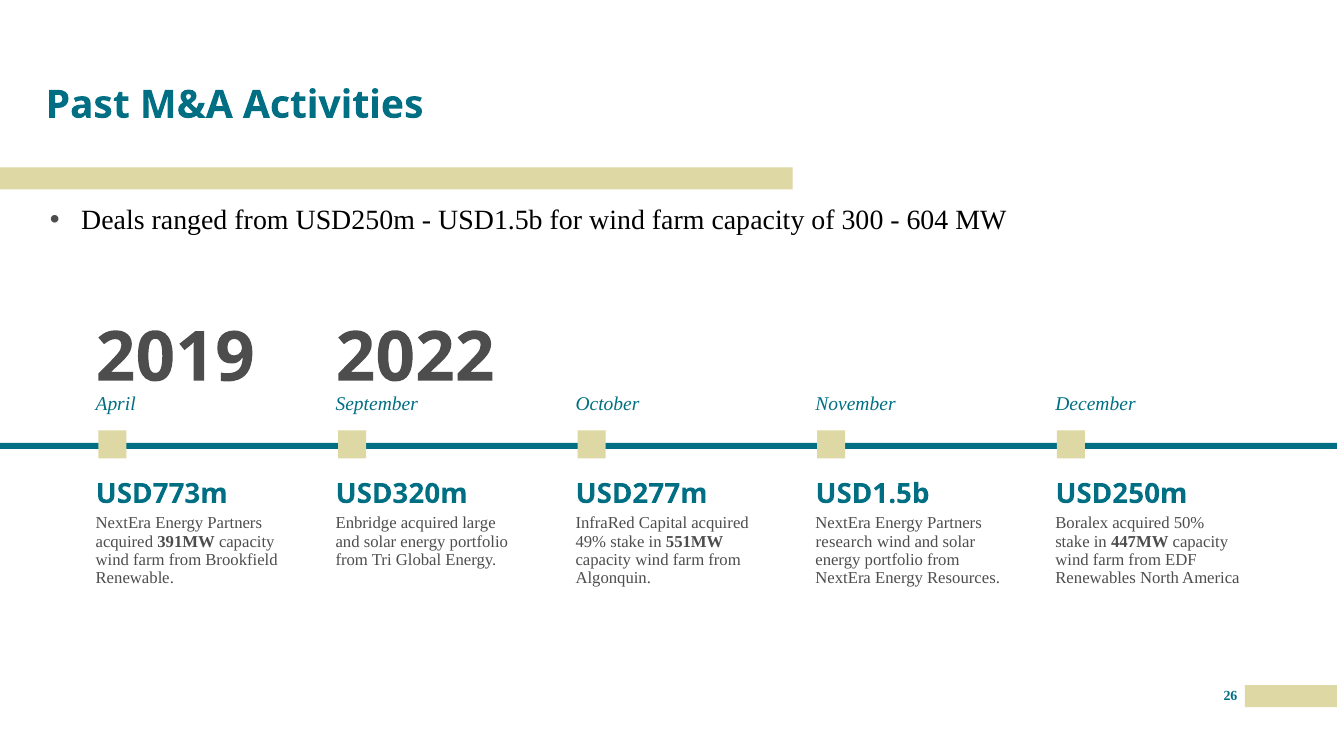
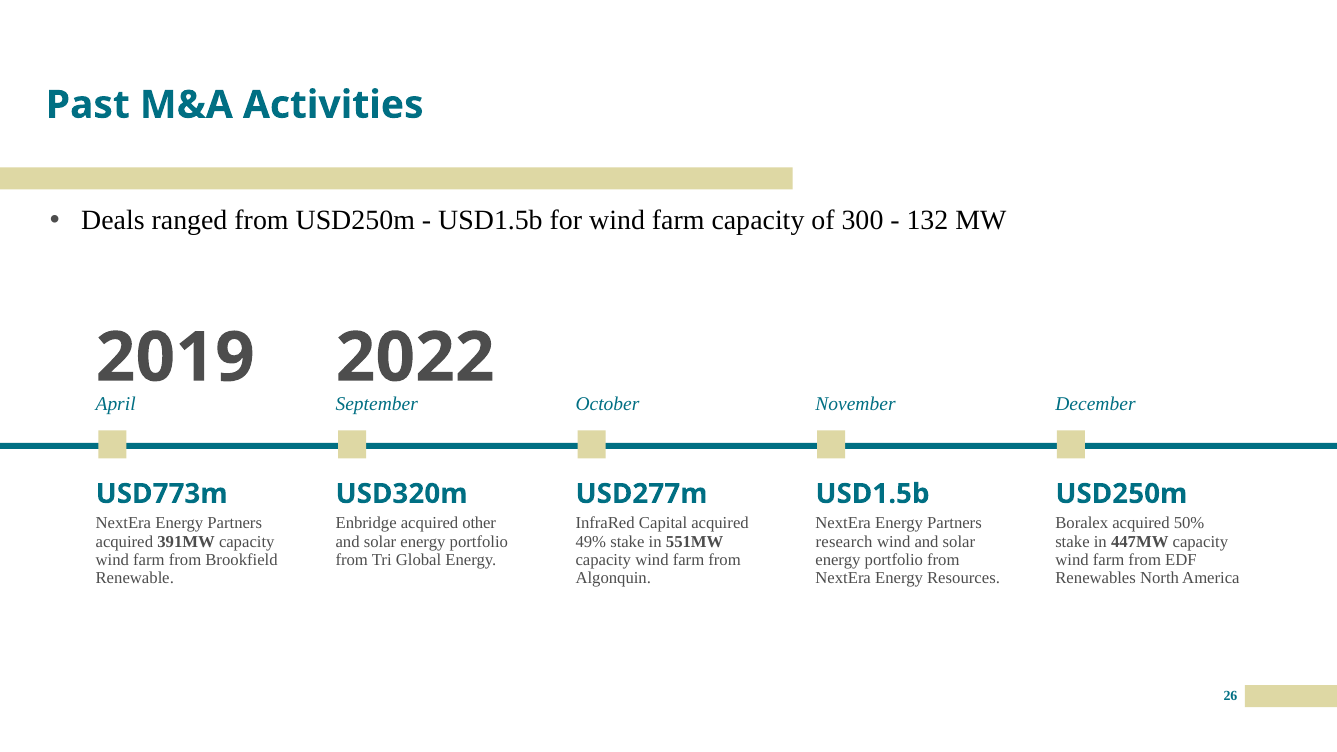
604: 604 -> 132 (927, 220)
large: large -> other (479, 523)
